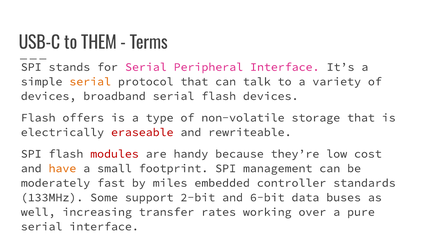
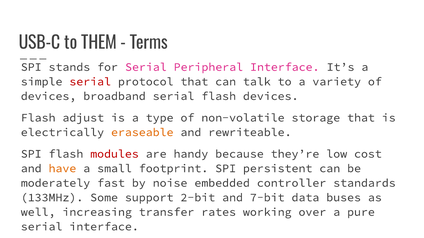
serial colour: orange -> red (90, 82)
offers: offers -> adjust (83, 118)
eraseable colour: red -> orange (142, 133)
management: management -> persistent (278, 169)
miles: miles -> noise (170, 183)
6-bit: 6-bit -> 7-bit (267, 198)
